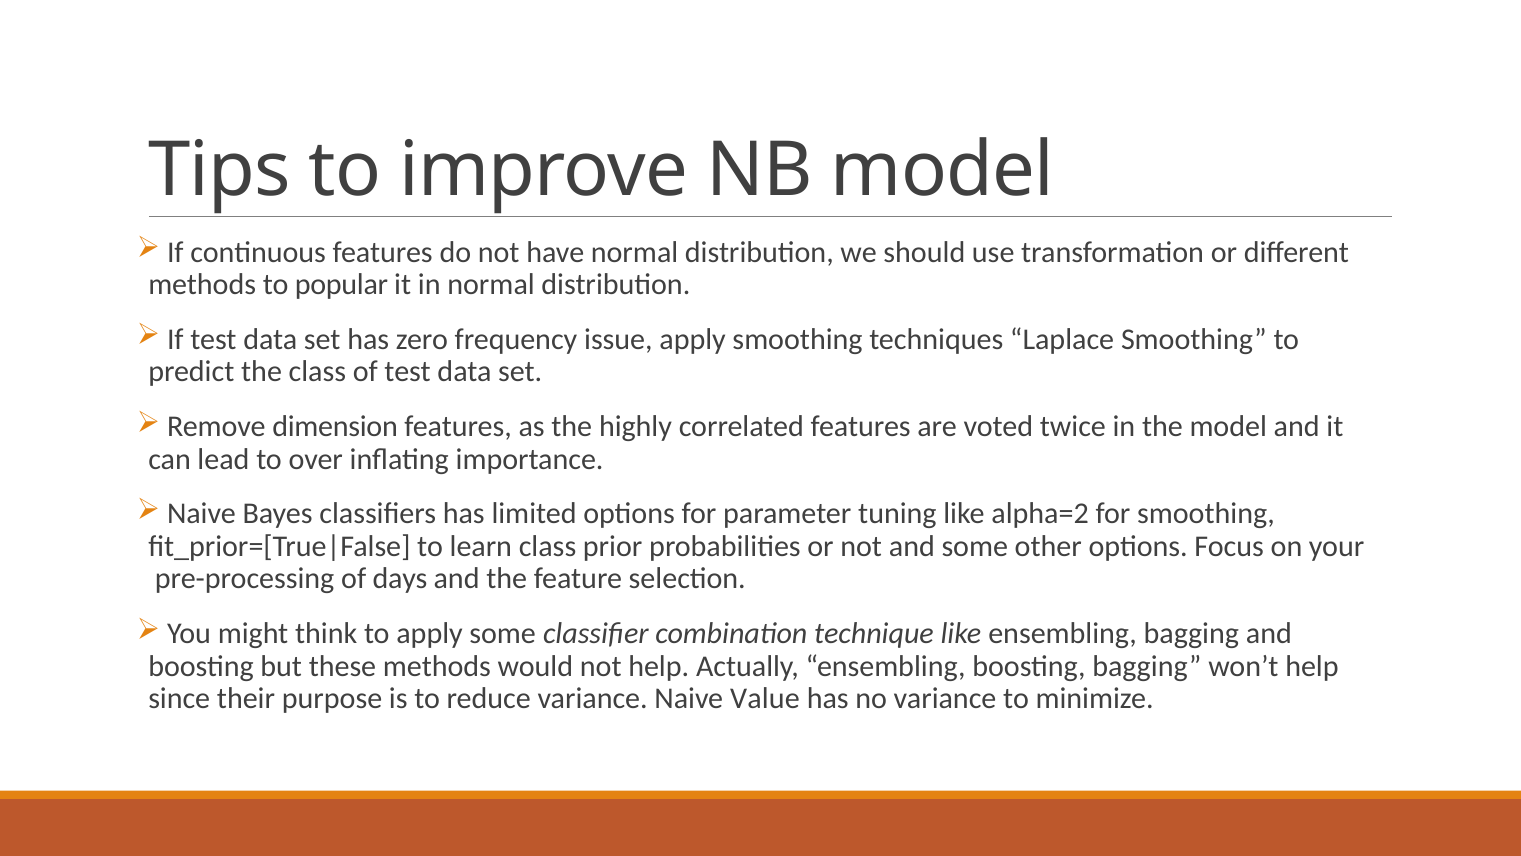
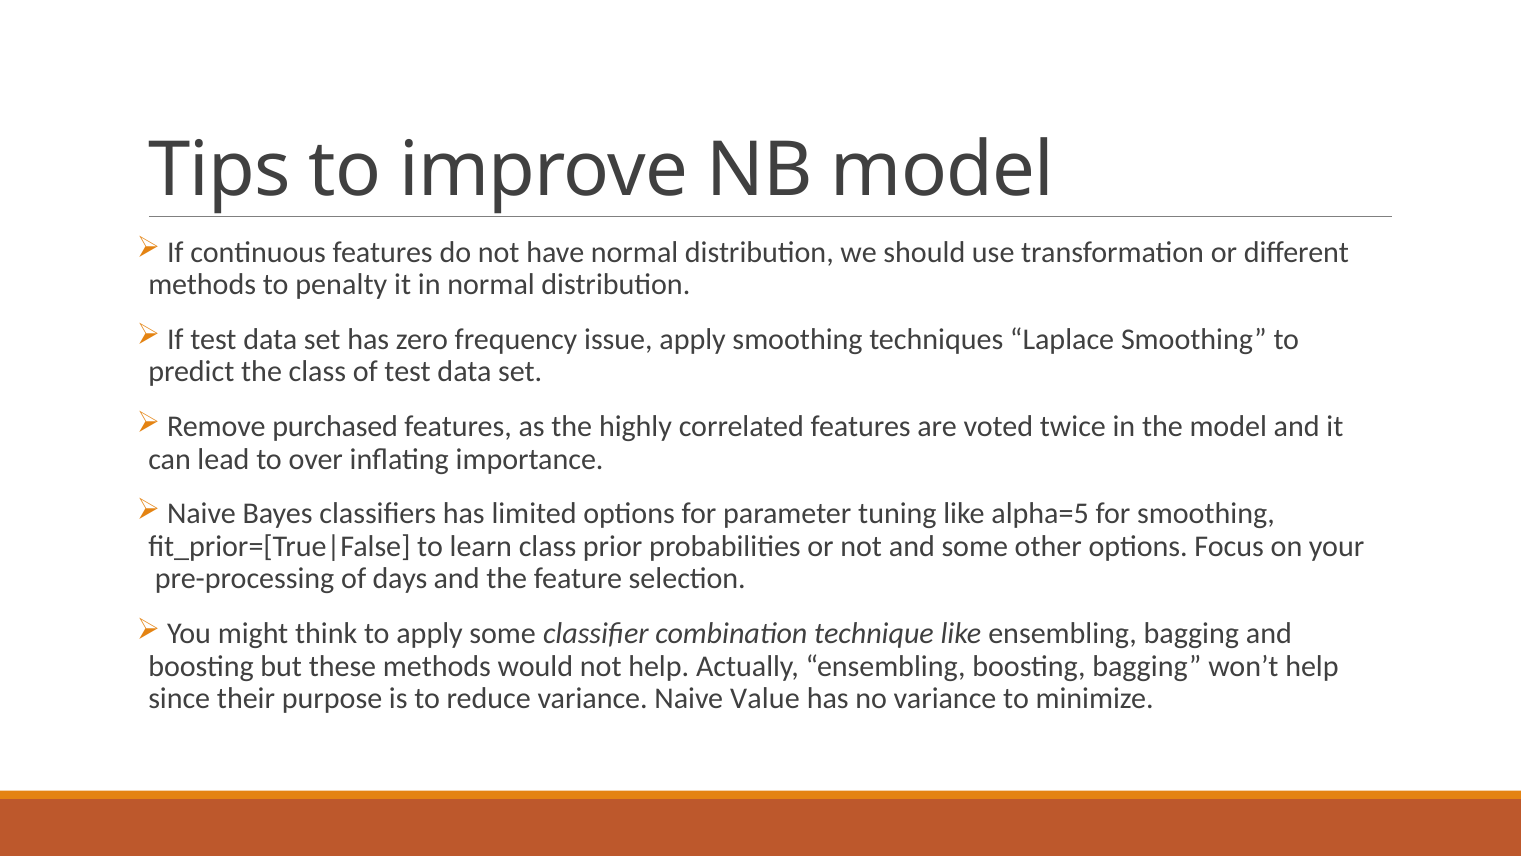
popular: popular -> penalty (341, 285)
dimension: dimension -> purchased (335, 426)
alpha=2: alpha=2 -> alpha=5 (1040, 514)
